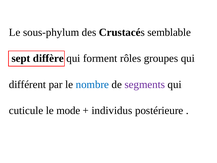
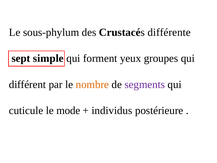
semblable: semblable -> différente (169, 32)
diffère: diffère -> simple (48, 58)
rôles: rôles -> yeux (131, 58)
nombre colour: blue -> orange (92, 84)
